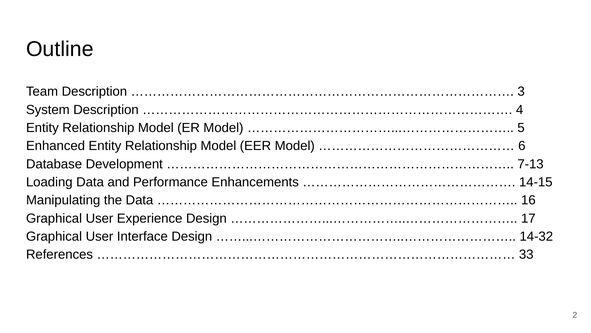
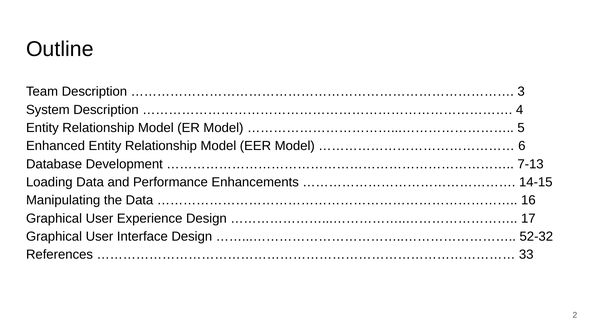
14-32: 14-32 -> 52-32 (536, 236)
